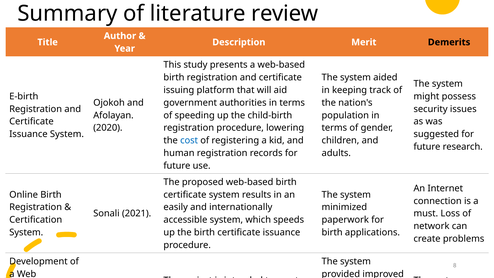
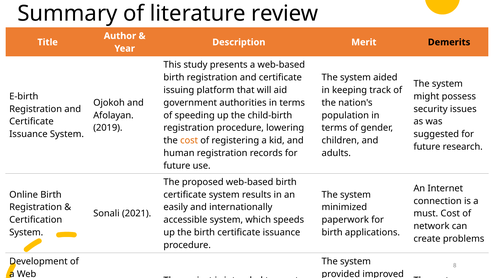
2020: 2020 -> 2019 (108, 128)
cost colour: blue -> orange (189, 140)
must Loss: Loss -> Cost (450, 213)
